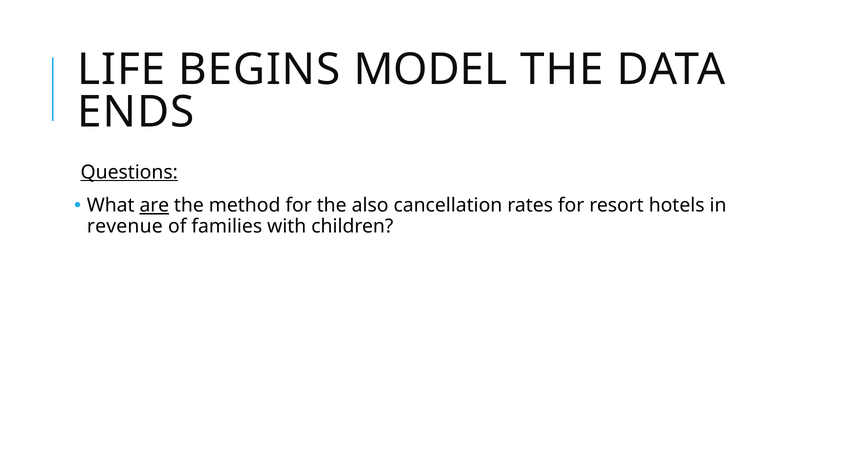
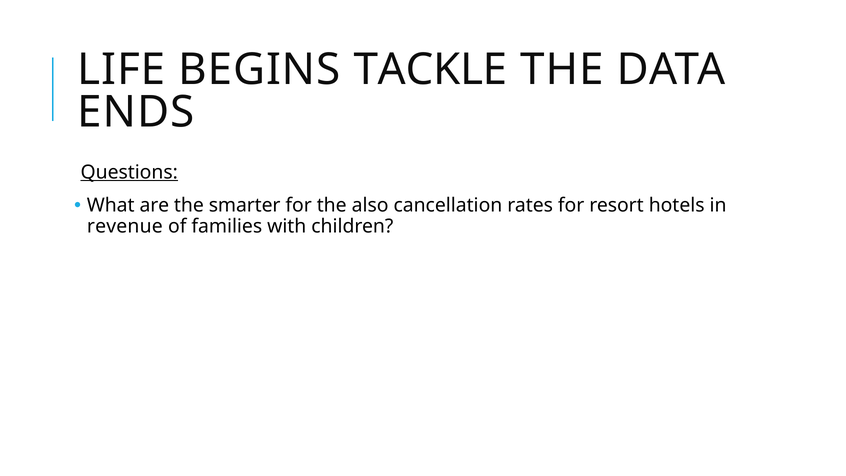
MODEL: MODEL -> TACKLE (431, 70)
are underline: present -> none (154, 205)
method: method -> smarter (245, 205)
